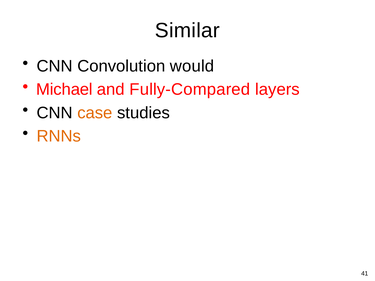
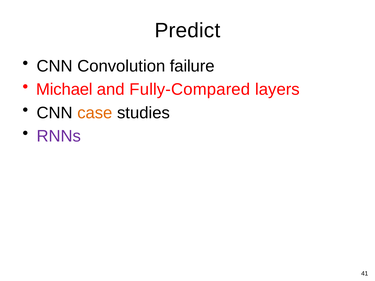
Similar: Similar -> Predict (187, 31)
would: would -> failure (192, 66)
RNNs colour: orange -> purple (59, 136)
